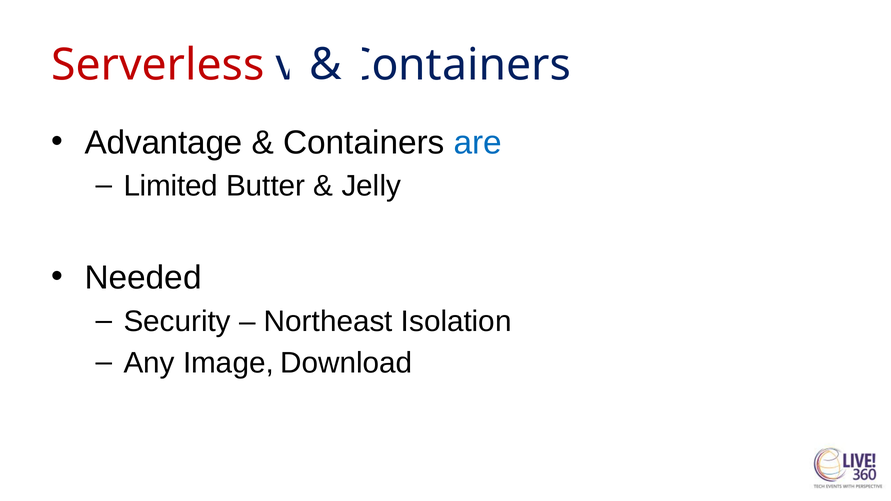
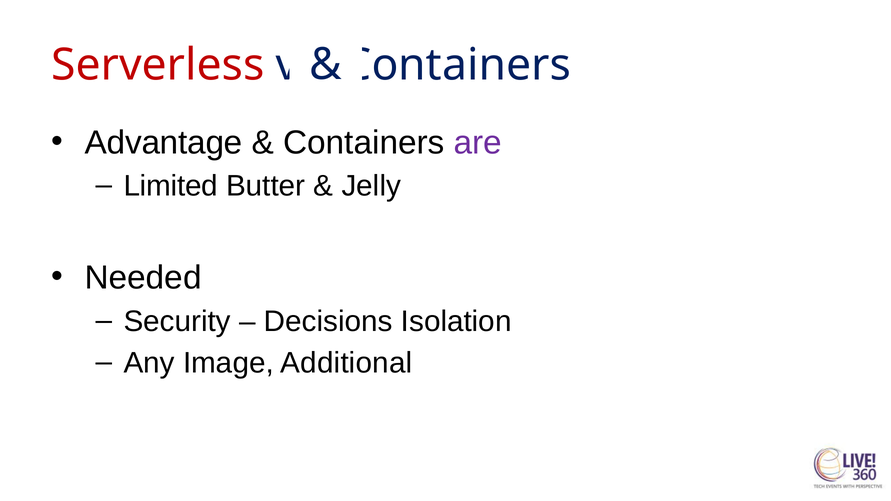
are colour: blue -> purple (478, 143)
Northeast: Northeast -> Decisions (328, 321)
Download: Download -> Additional (346, 363)
